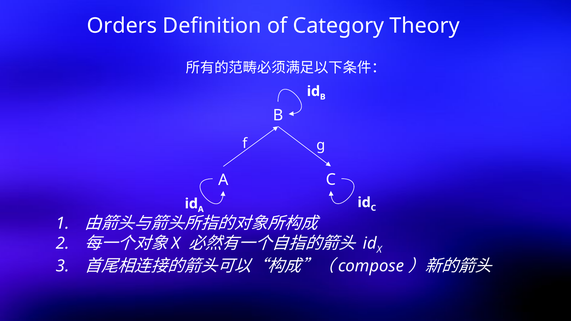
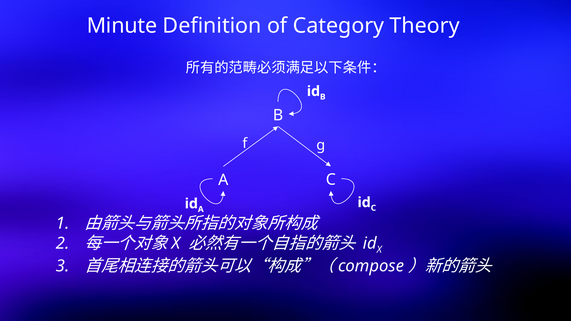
Orders: Orders -> Minute (122, 26)
